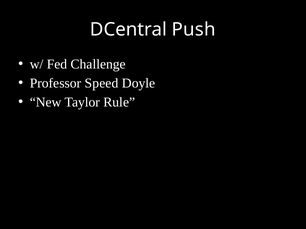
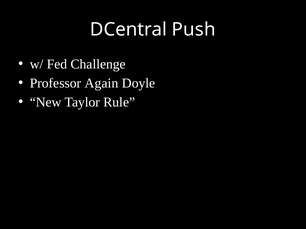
Speed: Speed -> Again (102, 83)
